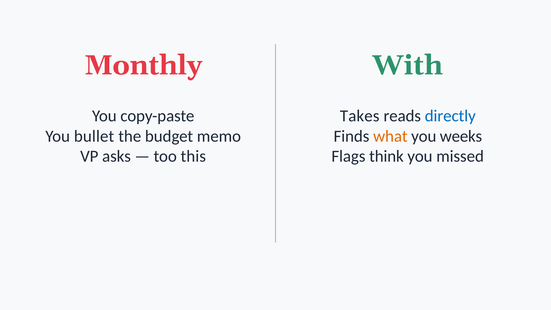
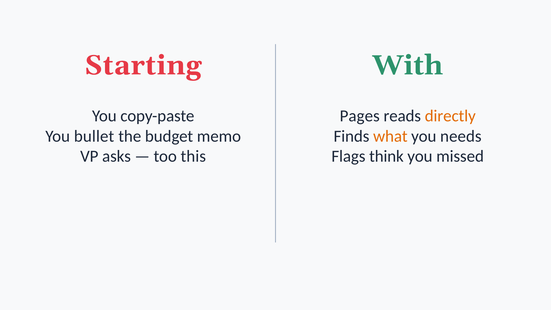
Monthly: Monthly -> Starting (143, 65)
Takes: Takes -> Pages (360, 116)
directly colour: blue -> orange (450, 116)
weeks: weeks -> needs (461, 136)
